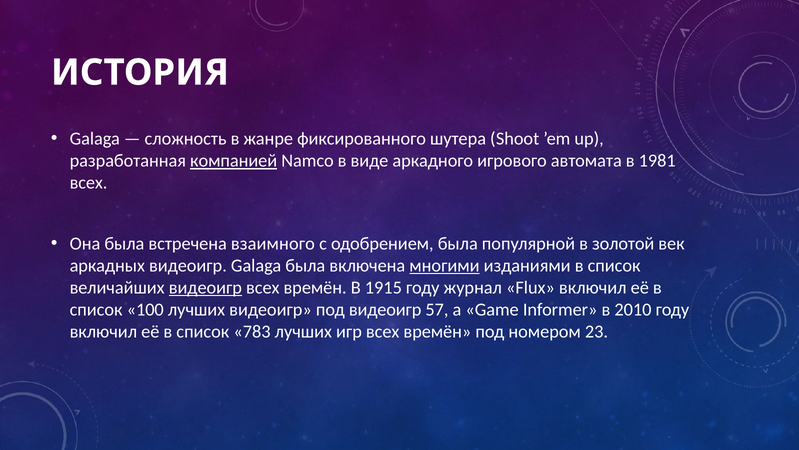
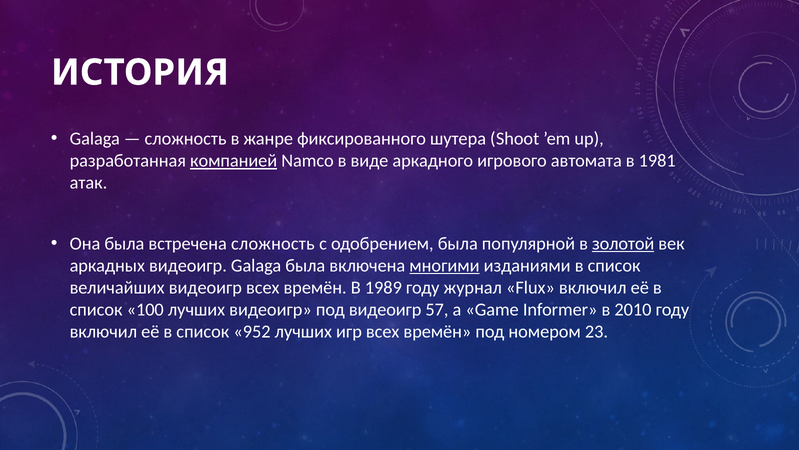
всех: всех -> атак (88, 183)
встречена взаимного: взаимного -> сложность (273, 243)
золотой underline: none -> present (623, 243)
видеоигр underline: present -> none (205, 287)
1915: 1915 -> 1989 (383, 287)
783: 783 -> 952 (252, 331)
